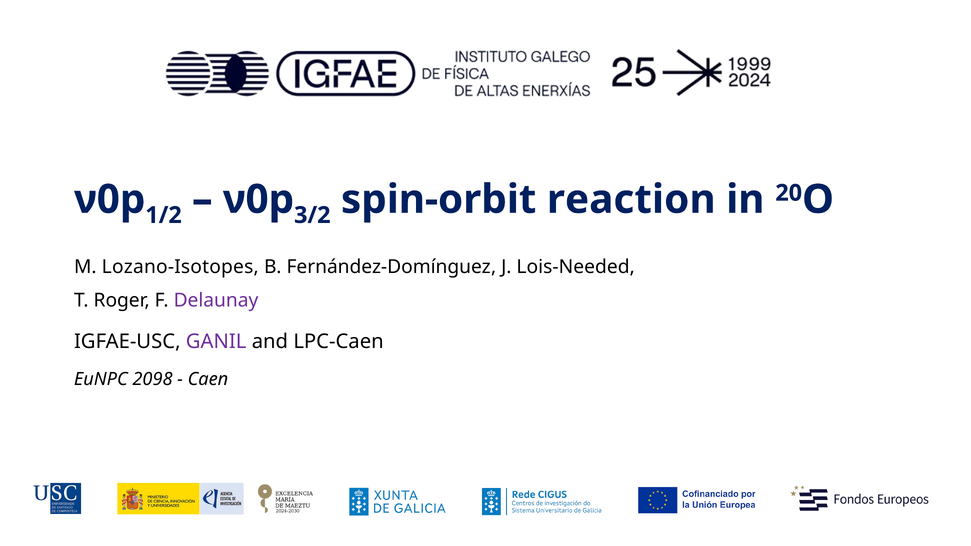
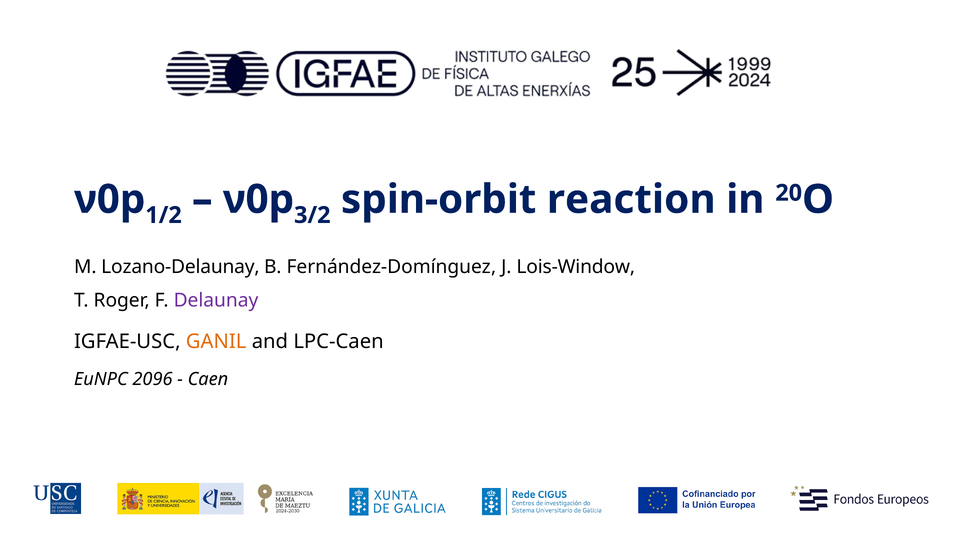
Lozano-Isotopes: Lozano-Isotopes -> Lozano-Delaunay (180, 267)
Lois-Needed: Lois-Needed -> Lois-Window (576, 267)
GANIL colour: purple -> orange (216, 342)
2098: 2098 -> 2096 (153, 379)
